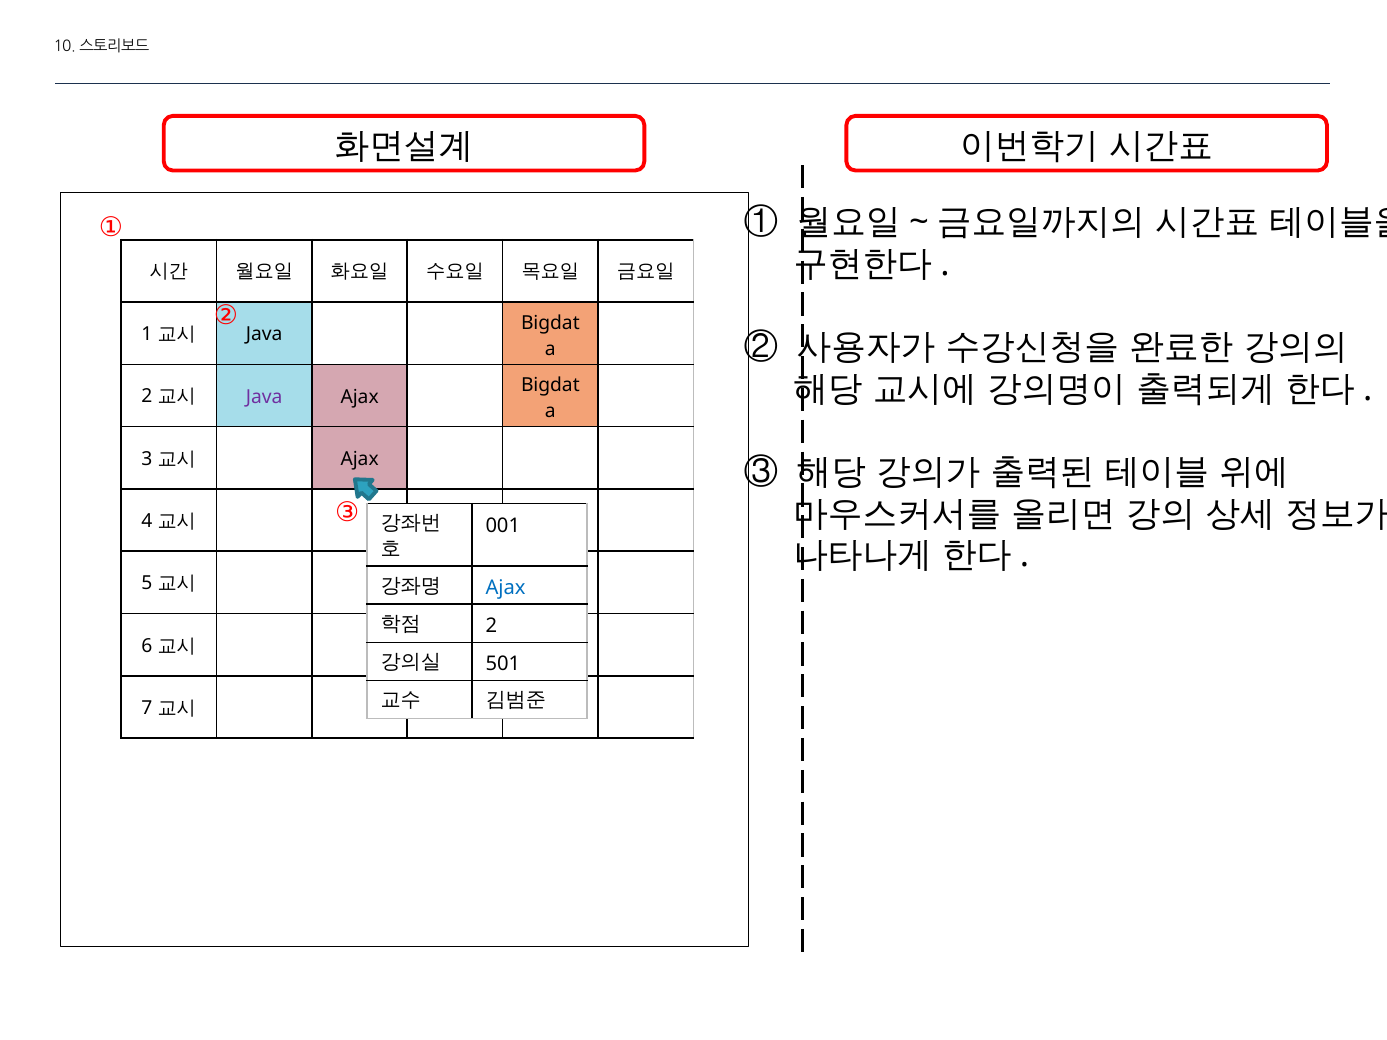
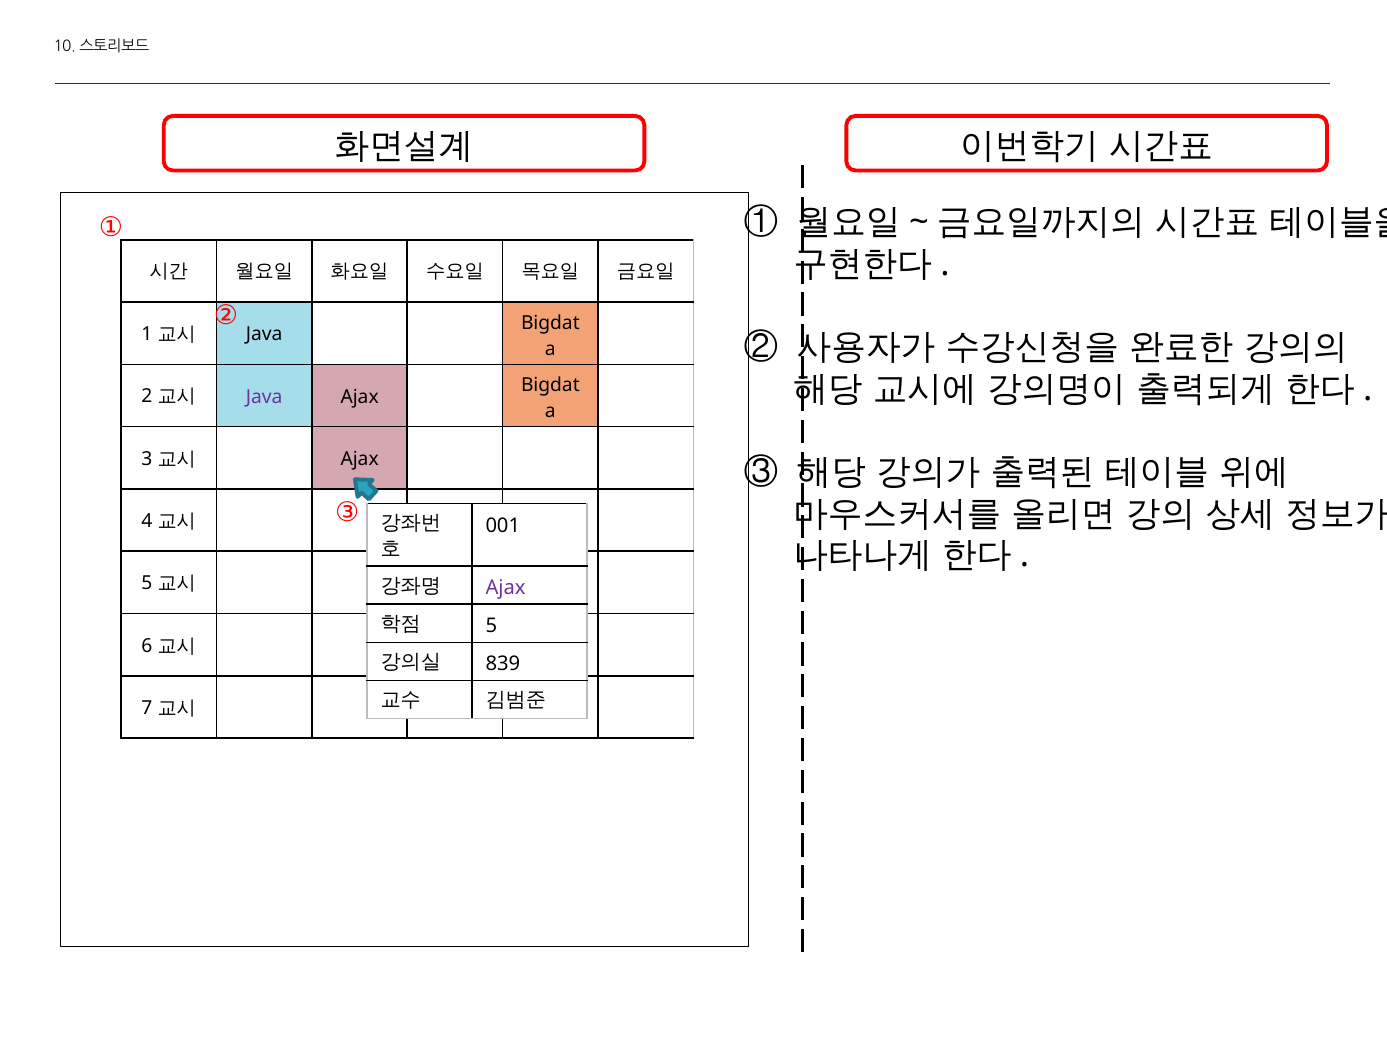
Ajax colour: blue -> purple (506, 588)
2: 2 -> 5 (491, 626)
501: 501 -> 839 (503, 664)
